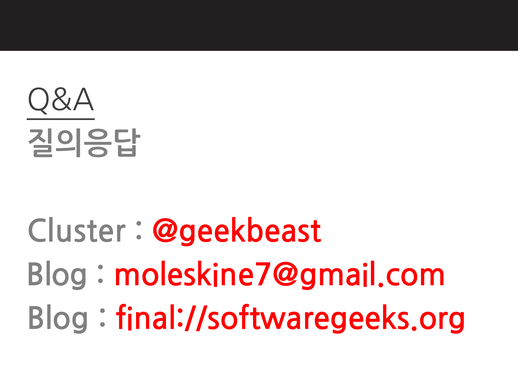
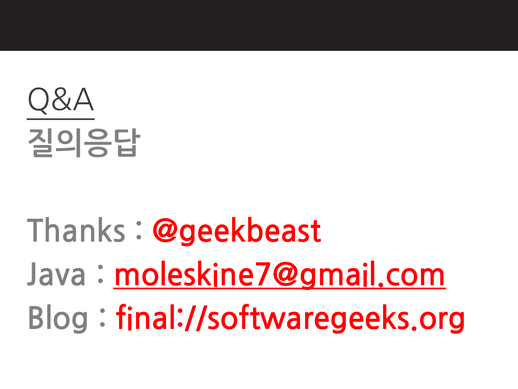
Cluster: Cluster -> Thanks (76, 231)
Blog: Blog -> Java (57, 275)
moleskine7@gmail.com underline: none -> present (280, 275)
